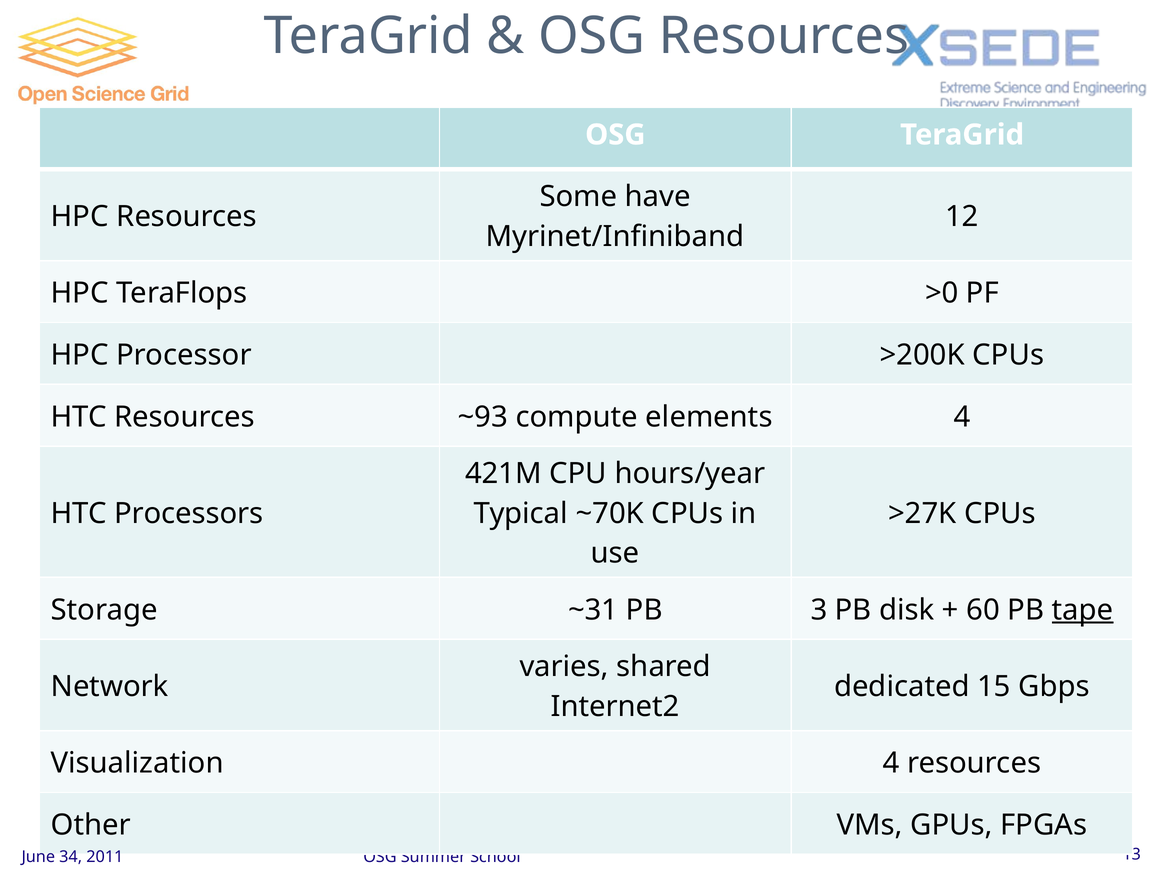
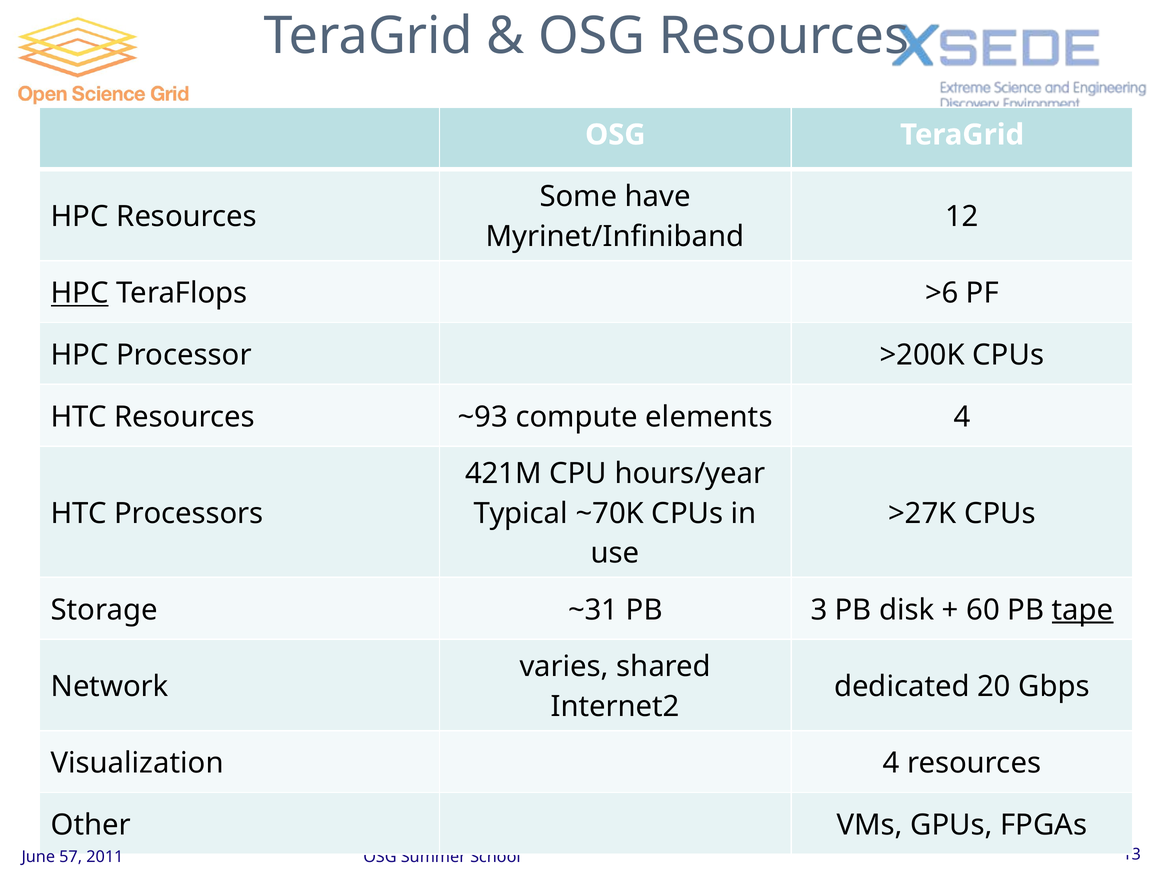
HPC underline: none -> present (80, 293)
>0: >0 -> >6 (942, 293)
15: 15 -> 20 (994, 687)
34: 34 -> 57 (71, 857)
